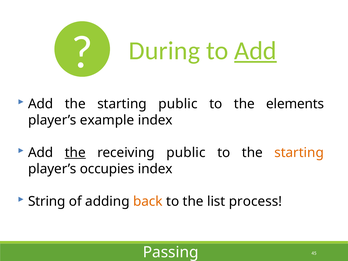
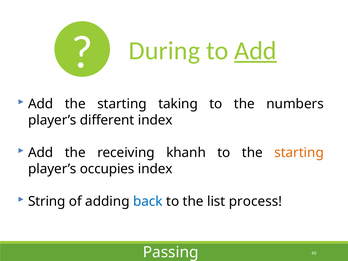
starting public: public -> taking (178, 104)
elements: elements -> numbers (295, 104)
example: example -> different (107, 120)
the underline: present -> none (75, 153)
receiving public: public -> khanh (186, 153)
back colour: orange -> blue (148, 201)
